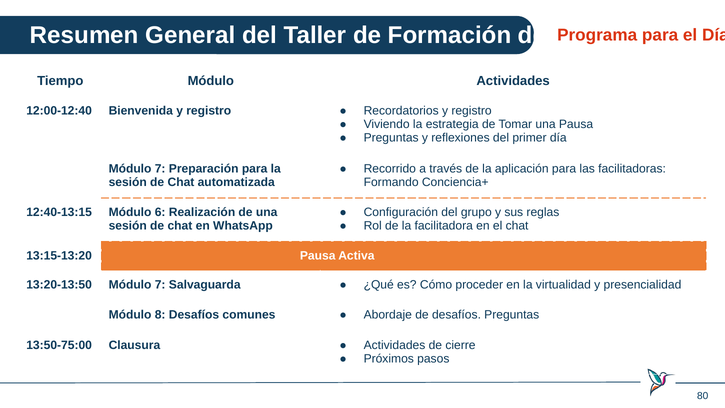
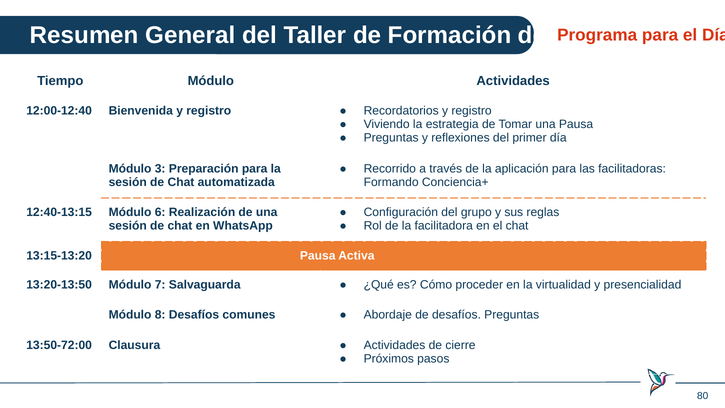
7: 7 -> 3 (160, 169)
13:50-75:00: 13:50-75:00 -> 13:50-72:00 (59, 345)
